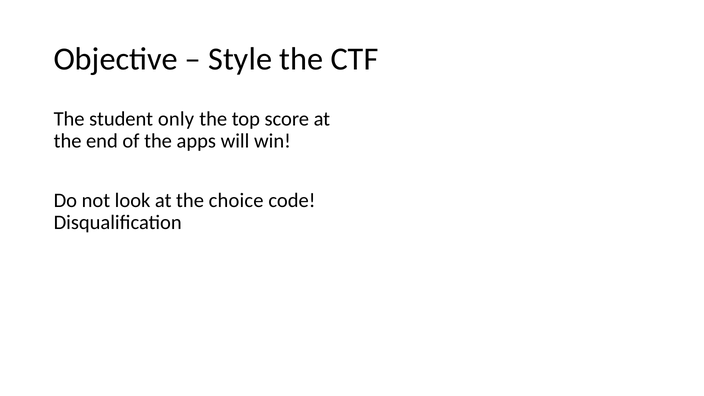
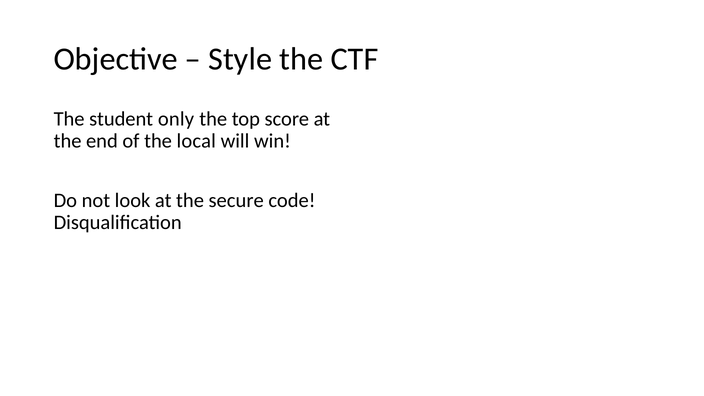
apps: apps -> local (196, 141)
choice: choice -> secure (236, 200)
